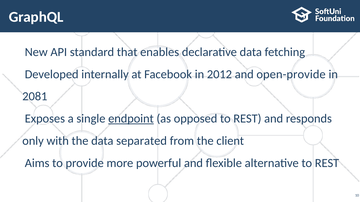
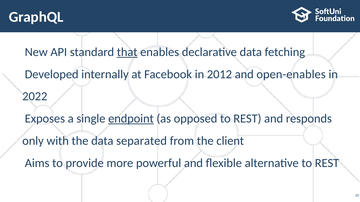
that underline: none -> present (127, 52)
open-provide: open-provide -> open-enables (291, 74)
2081: 2081 -> 2022 (35, 97)
